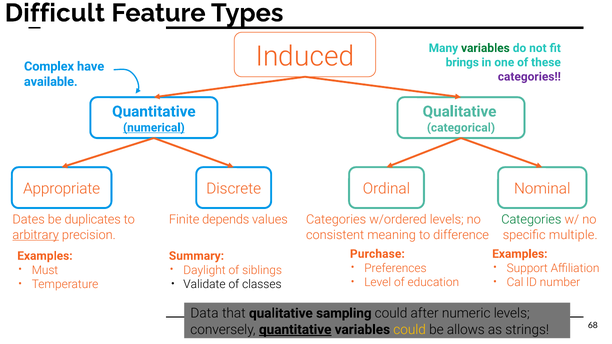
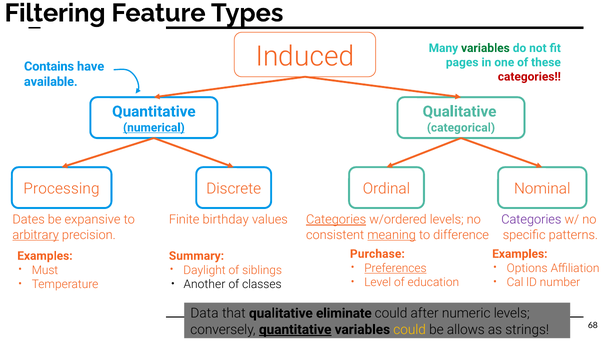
Difficult: Difficult -> Filtering (55, 13)
brings: brings -> pages (462, 62)
Complex: Complex -> Contains (49, 66)
categories colour: purple -> red (529, 77)
Appropriate: Appropriate -> Processing (61, 189)
duplicates: duplicates -> expansive (93, 220)
depends: depends -> birthday (226, 220)
Categories underline: none -> present (336, 220)
Categories colour: green -> purple (531, 220)
meaning underline: none -> present (392, 235)
multiple: multiple -> patterns (573, 235)
Preferences underline: none -> present (395, 268)
Support: Support -> Options (527, 268)
Validate: Validate -> Another (204, 285)
sampling: sampling -> eliminate (344, 313)
